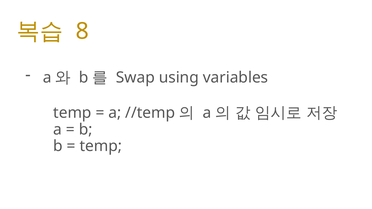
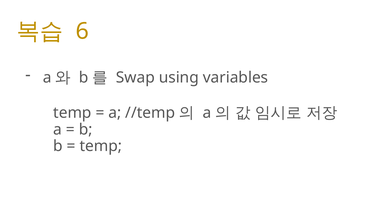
8: 8 -> 6 (82, 31)
